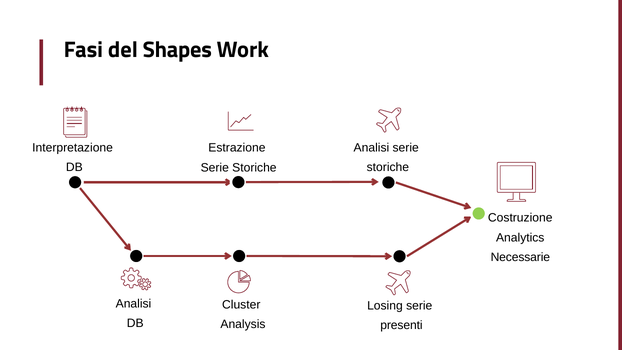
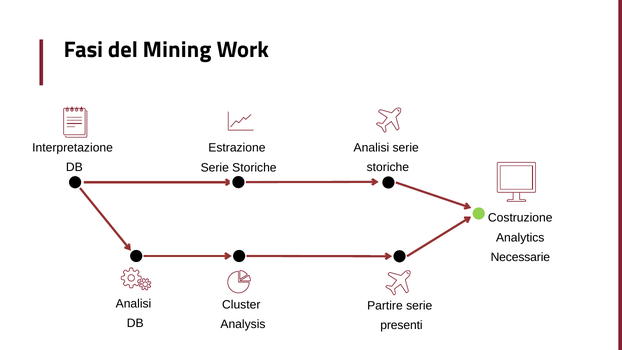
Shapes: Shapes -> Mining (177, 50)
Losing: Losing -> Partire (385, 306)
